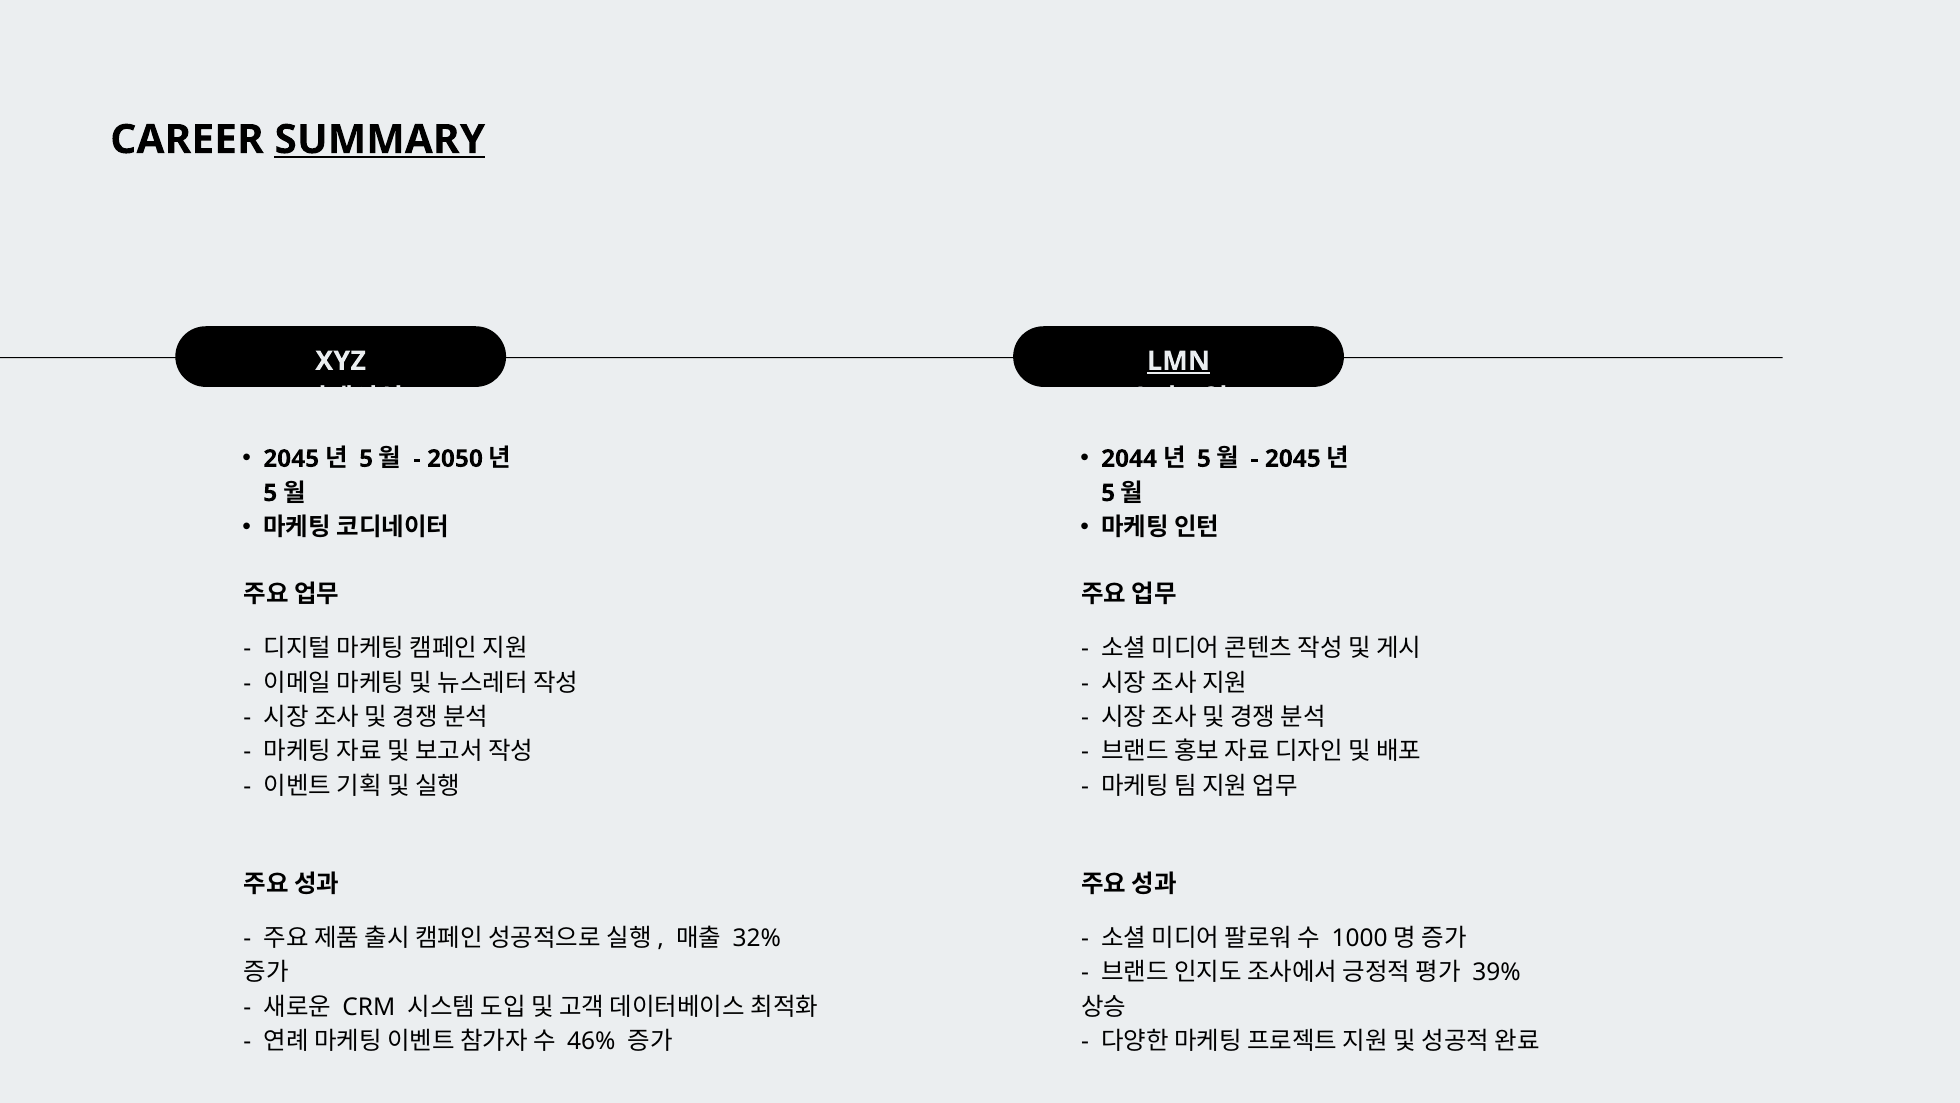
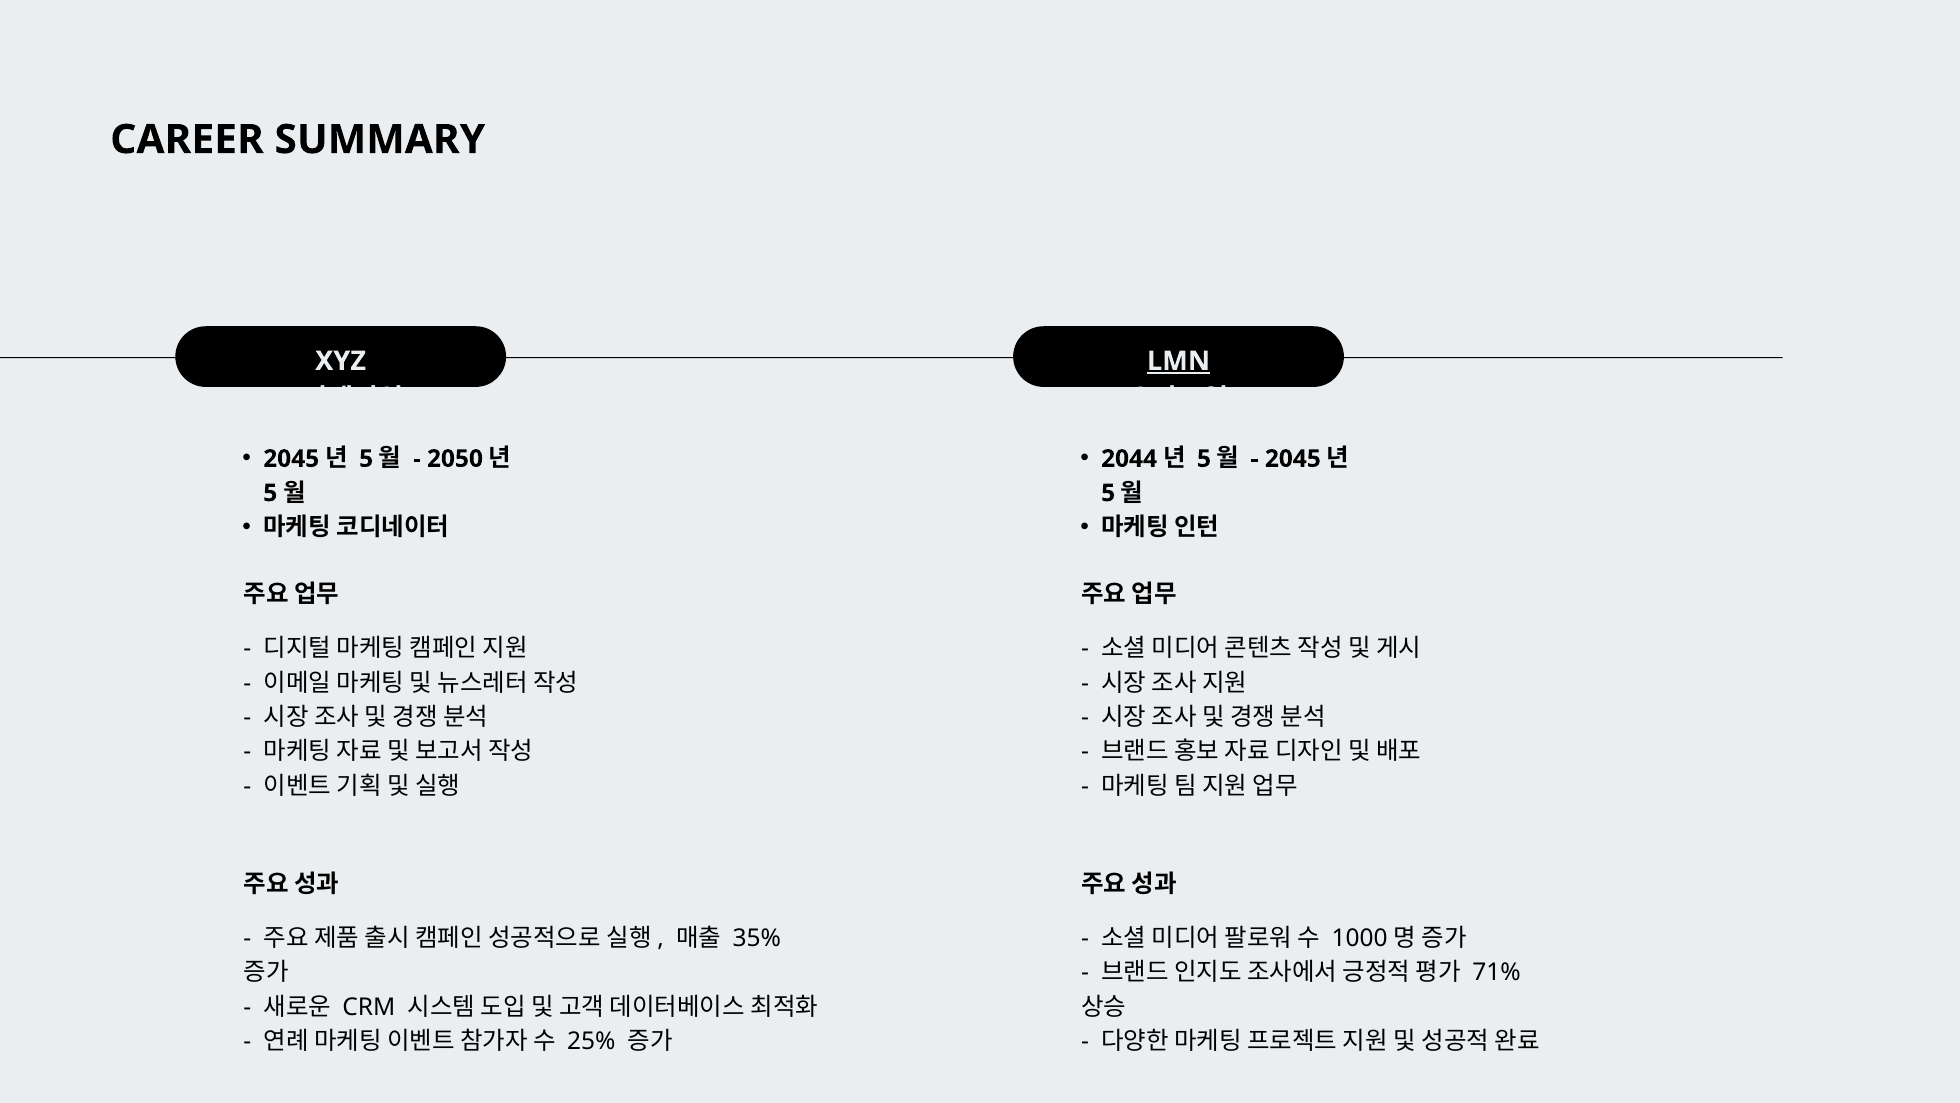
SUMMARY underline: present -> none (380, 140)
32%: 32% -> 35% (757, 938)
39%: 39% -> 71% (1496, 972)
46%: 46% -> 25% (591, 1041)
